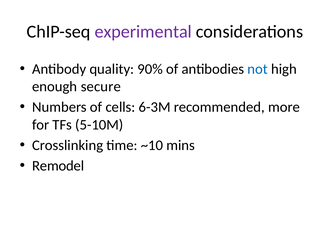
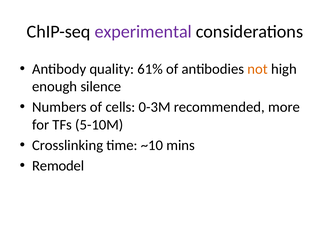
90%: 90% -> 61% (150, 69)
not colour: blue -> orange (258, 69)
secure: secure -> silence (101, 87)
6-3M: 6-3M -> 0-3M (155, 107)
